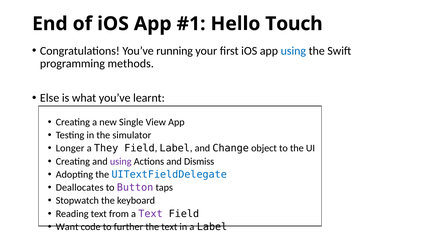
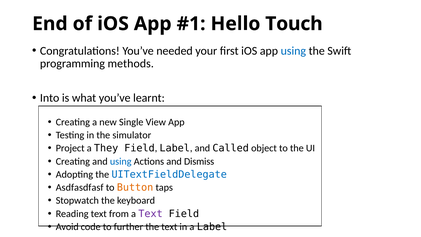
running: running -> needed (175, 51)
Else: Else -> Into (50, 98)
Longer: Longer -> Project (70, 148)
Change: Change -> Called (231, 148)
using colour: purple -> blue (121, 161)
Deallocates: Deallocates -> Asdfasdfasf (80, 187)
Button colour: purple -> orange (135, 187)
Want: Want -> Avoid (67, 227)
